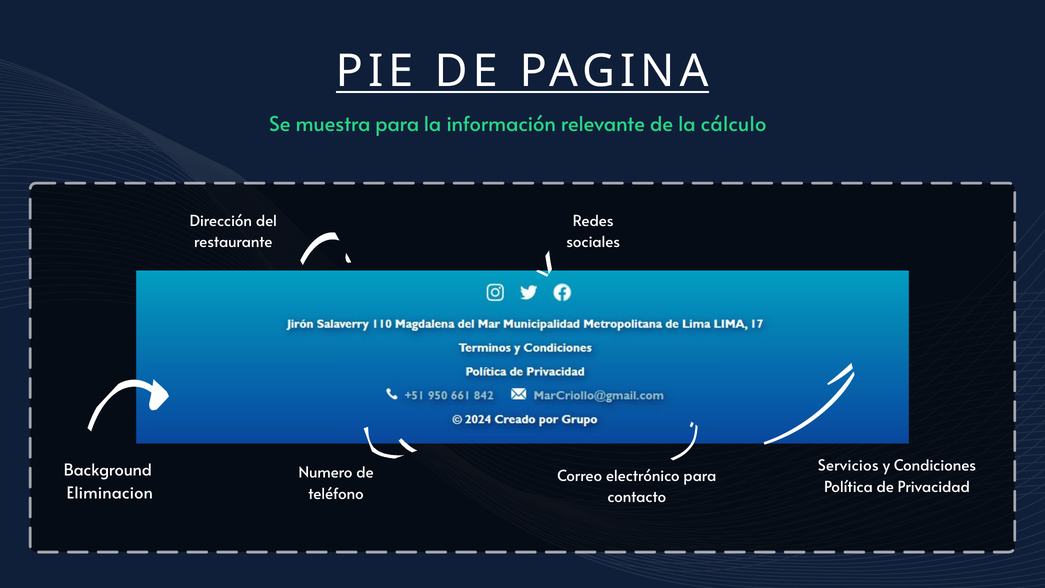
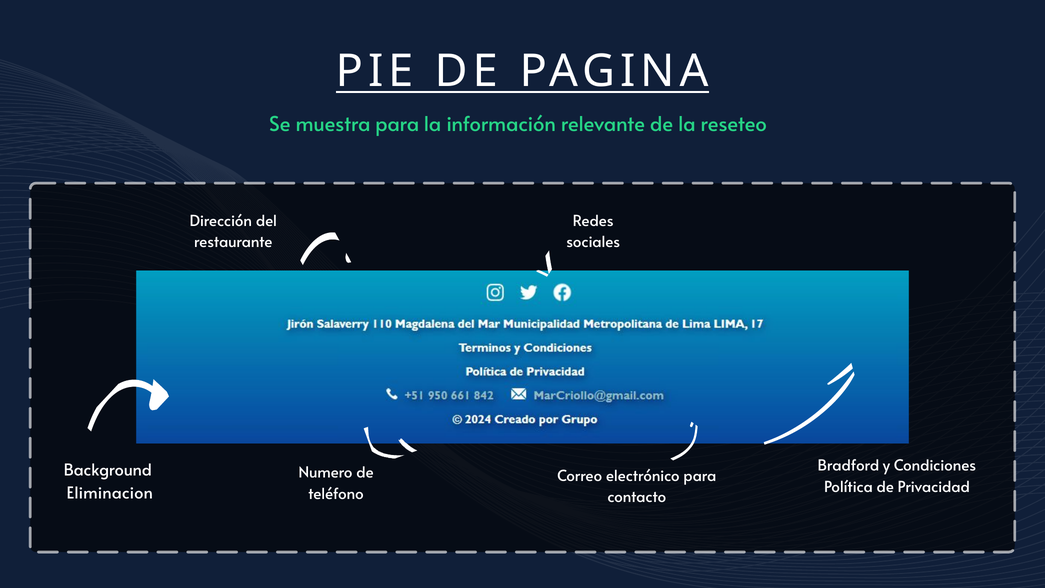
cálculo: cálculo -> reseteo (734, 124)
Servicios: Servicios -> Bradford (848, 465)
